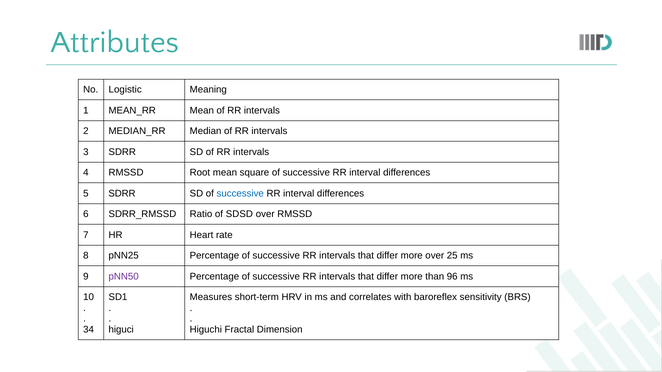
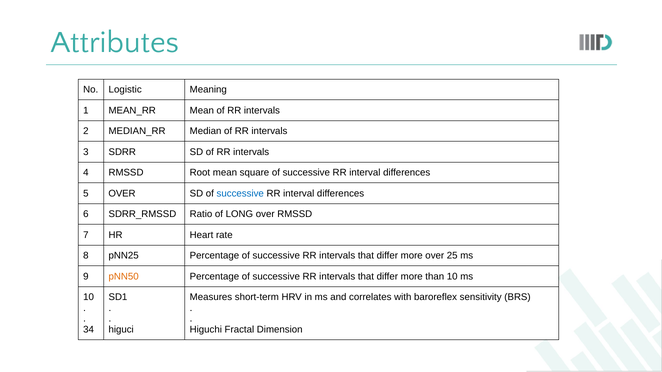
5 SDRR: SDRR -> OVER (122, 194)
SDSD: SDSD -> LONG (239, 214)
pNN50 colour: purple -> orange (124, 277)
than 96: 96 -> 10 (452, 277)
